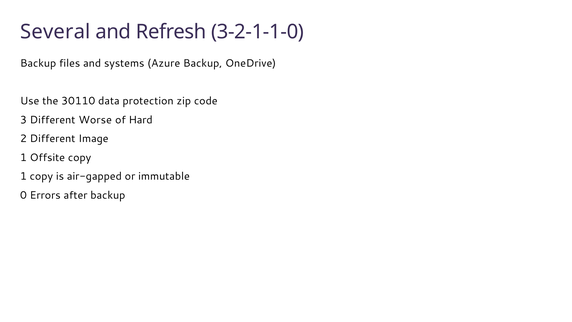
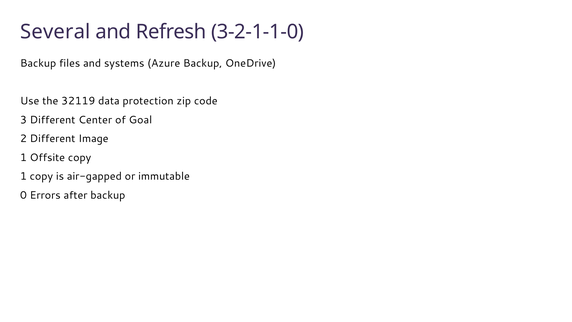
30110: 30110 -> 32119 (78, 101)
Worse: Worse -> Center (95, 120)
Hard: Hard -> Goal (140, 120)
